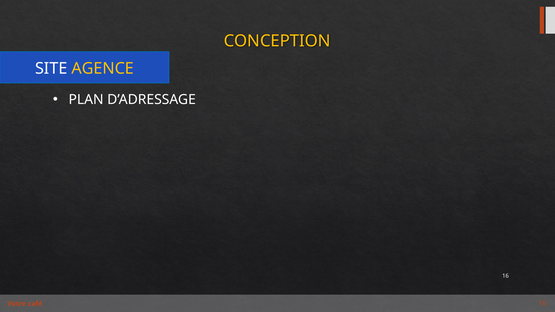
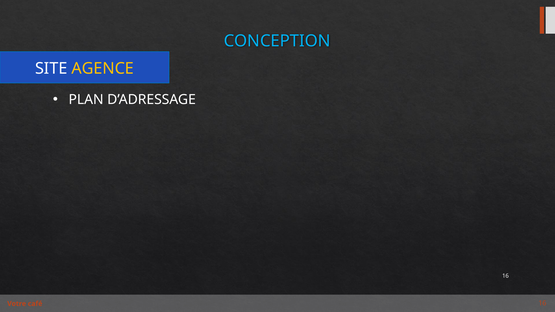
CONCEPTION colour: yellow -> light blue (277, 41)
